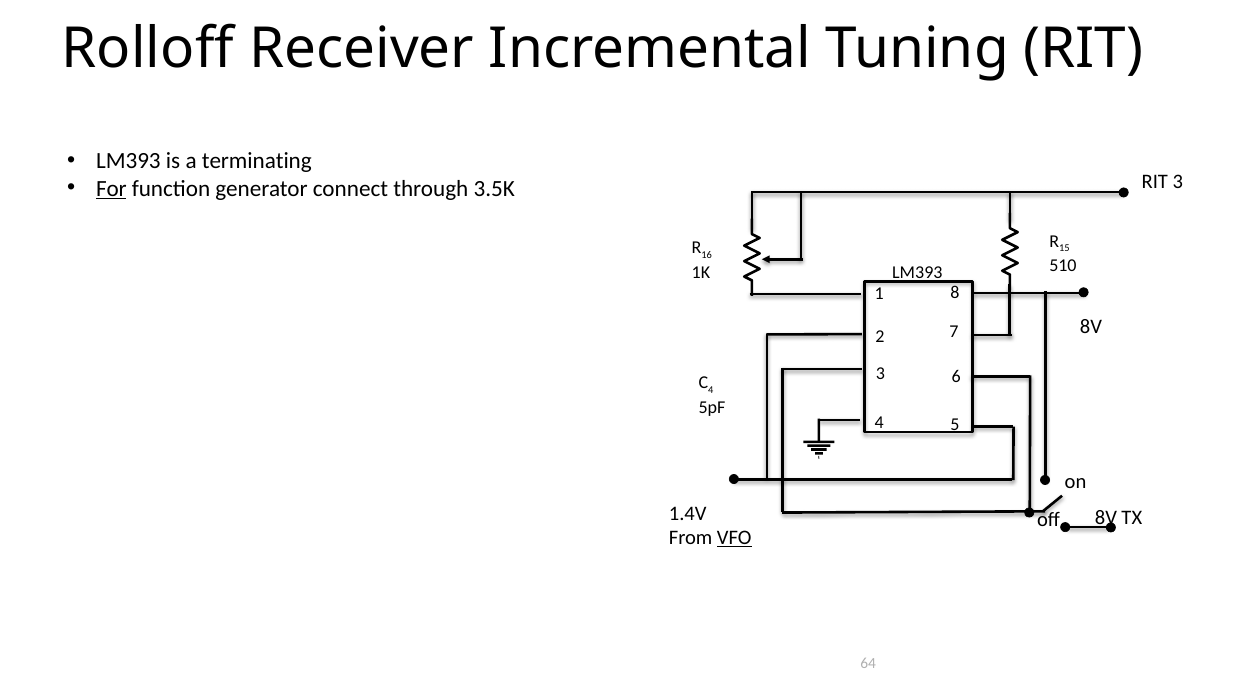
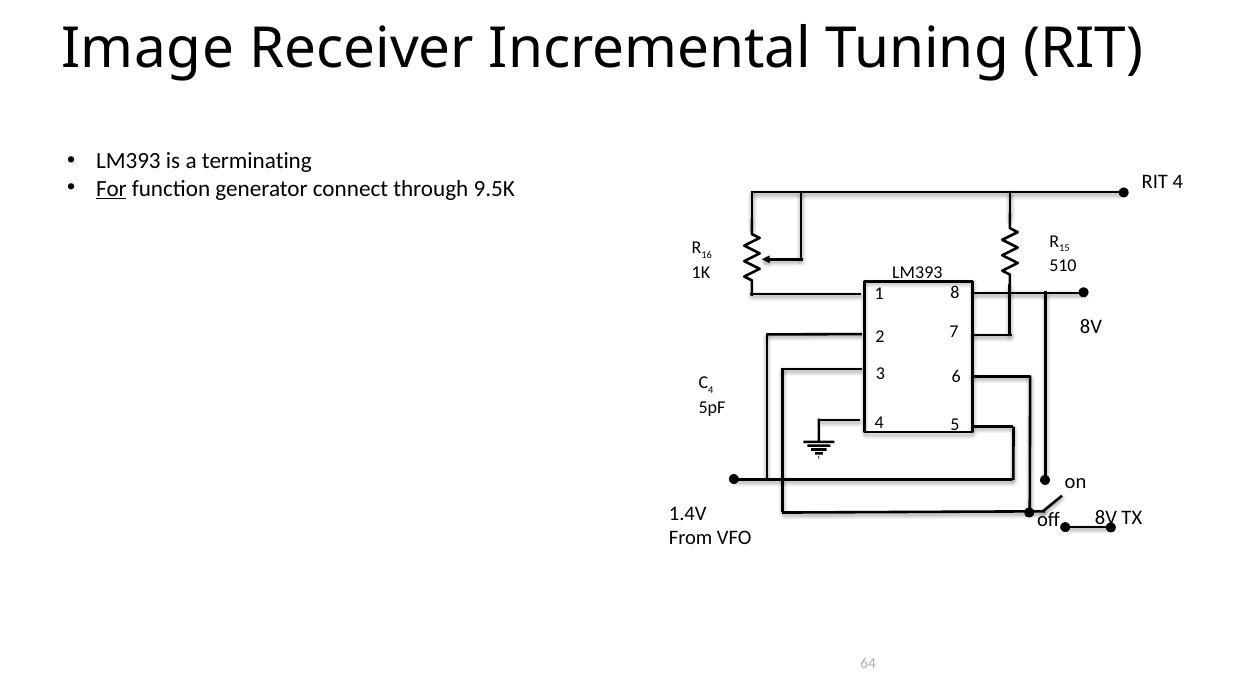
Rolloff: Rolloff -> Image (148, 49)
RIT 3: 3 -> 4 (1178, 181)
3.5K: 3.5K -> 9.5K (494, 189)
VFO underline: present -> none (734, 538)
